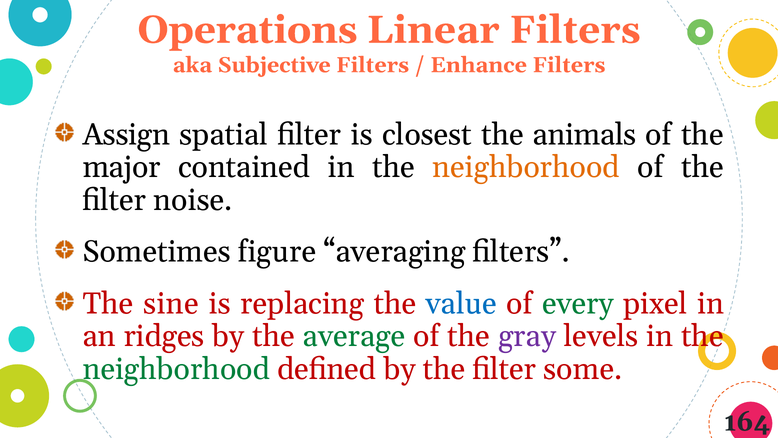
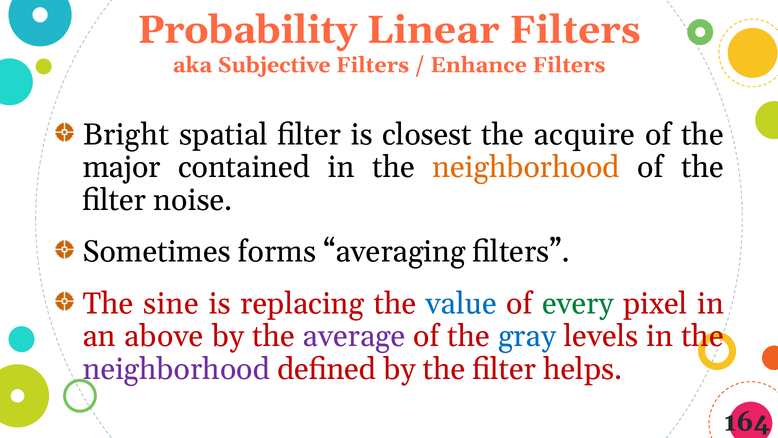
Operations: Operations -> Probability (247, 30)
Assign: Assign -> Bright (126, 135)
animals: animals -> acquire (584, 135)
figure: figure -> forms (277, 252)
ridges: ridges -> above (164, 336)
average colour: green -> purple (354, 336)
gray colour: purple -> blue (527, 336)
neighborhood colour: green -> purple (176, 369)
some: some -> helps (583, 369)
